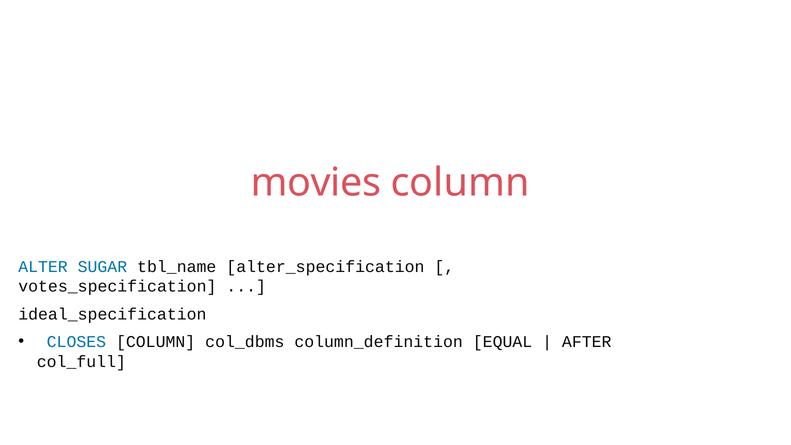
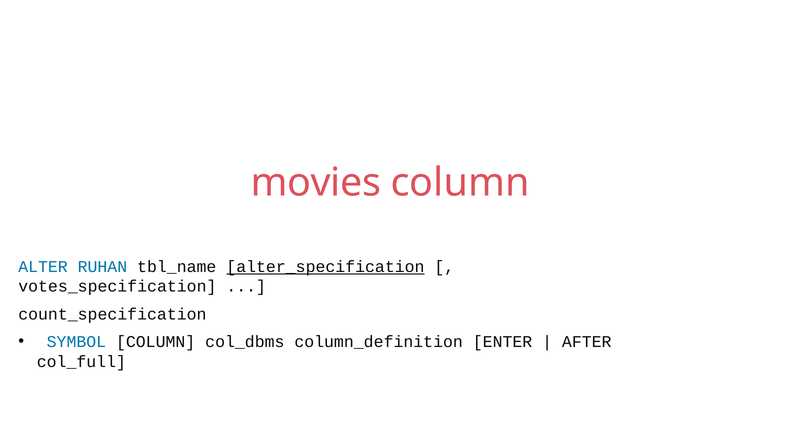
SUGAR: SUGAR -> RUHAN (102, 267)
alter_specification underline: none -> present (325, 267)
ideal_specification: ideal_specification -> count_specification (112, 314)
CLOSES: CLOSES -> SYMBOL (76, 342)
EQUAL: EQUAL -> ENTER (503, 342)
